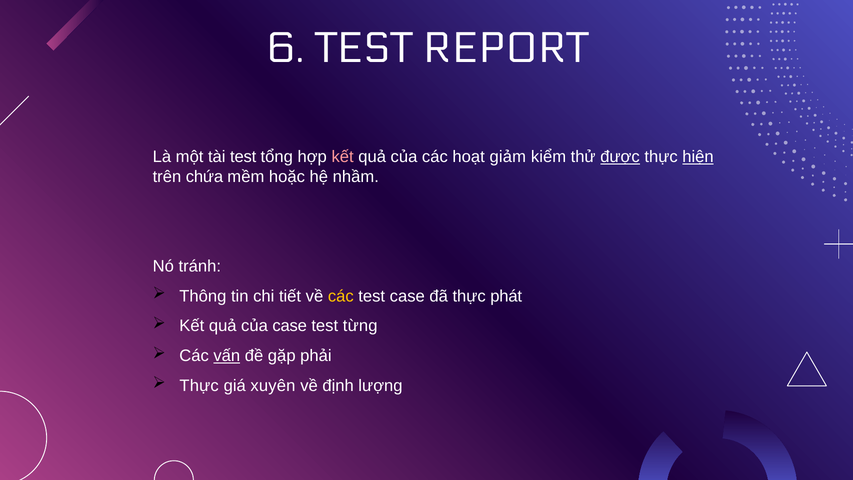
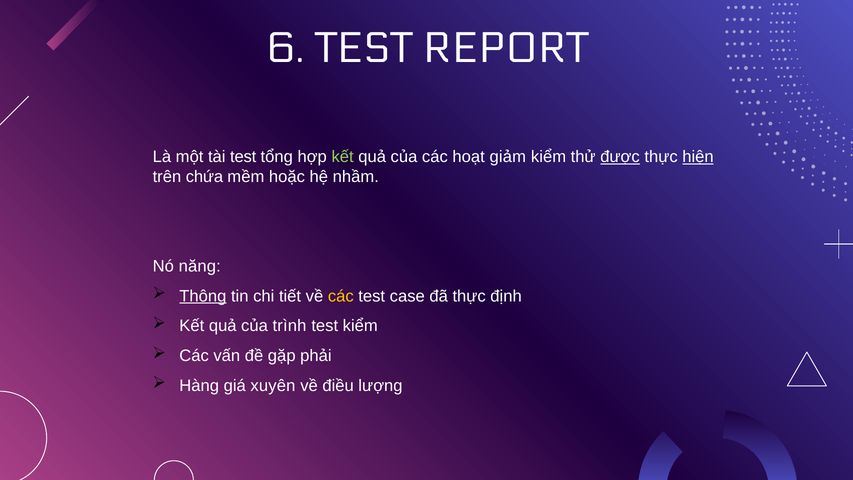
kết colour: pink -> light green (343, 157)
tránh: tránh -> năng (200, 266)
Thông underline: none -> present (203, 296)
phát: phát -> định (506, 296)
của case: case -> trình (290, 326)
test từng: từng -> kiểm (360, 326)
vấn underline: present -> none (227, 356)
Thực: Thực -> Hàng (199, 386)
định: định -> điều (338, 386)
